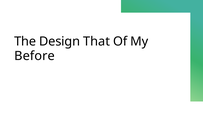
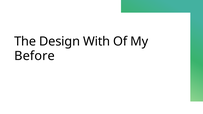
That: That -> With (97, 41)
